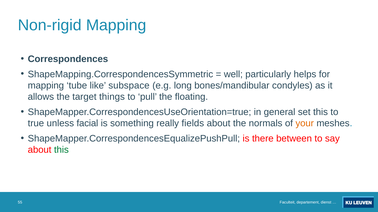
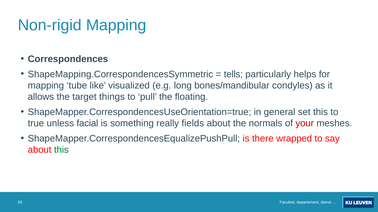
well: well -> tells (233, 74)
subspace: subspace -> visualized (129, 86)
your colour: orange -> red (305, 124)
between: between -> wrapped (294, 139)
